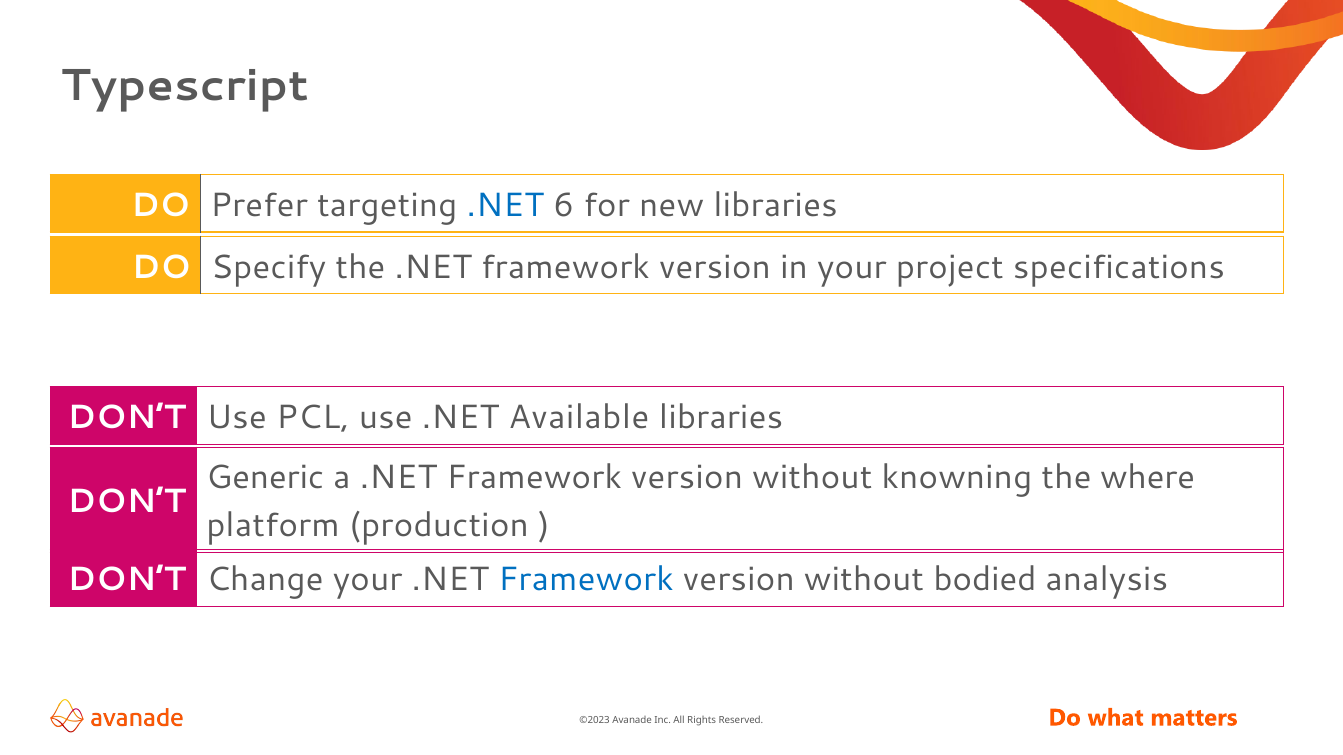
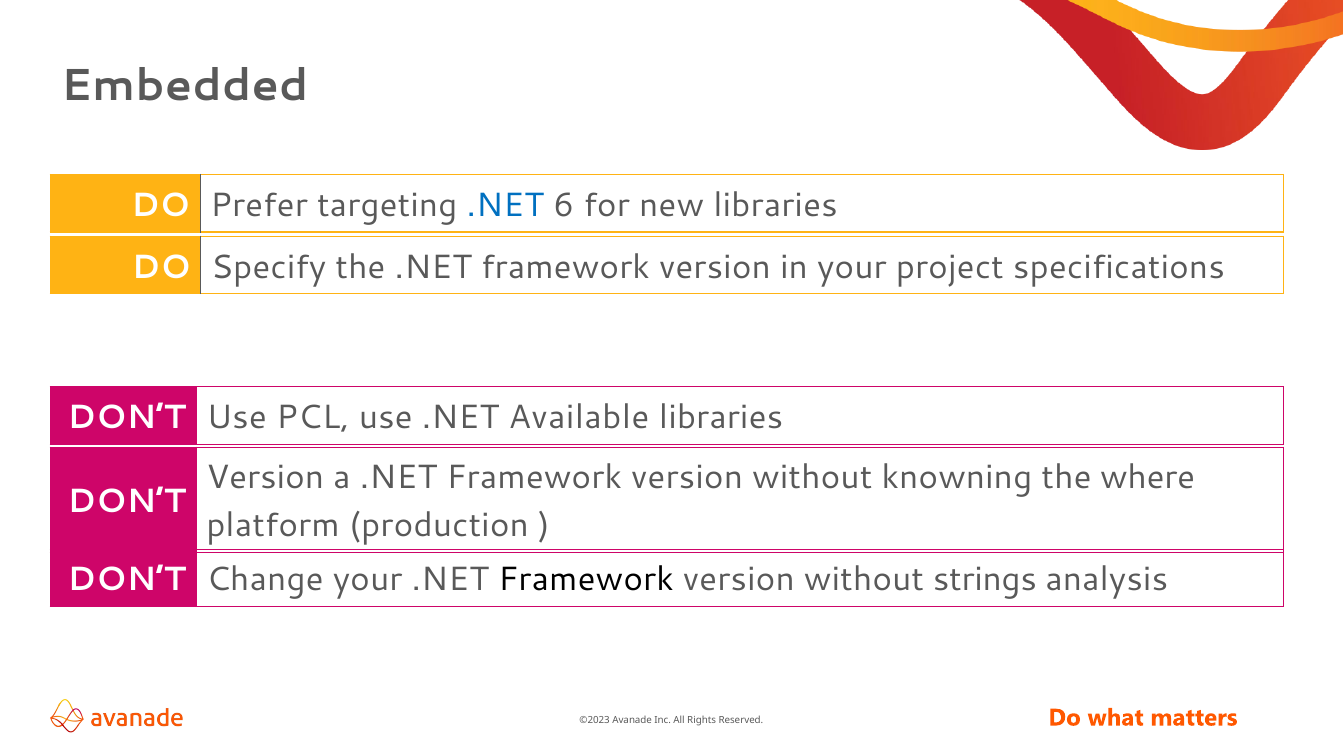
Typescript: Typescript -> Embedded (185, 85)
Generic: Generic -> Version (265, 478)
Framework colour: blue -> black (586, 580)
bodied: bodied -> strings (985, 580)
